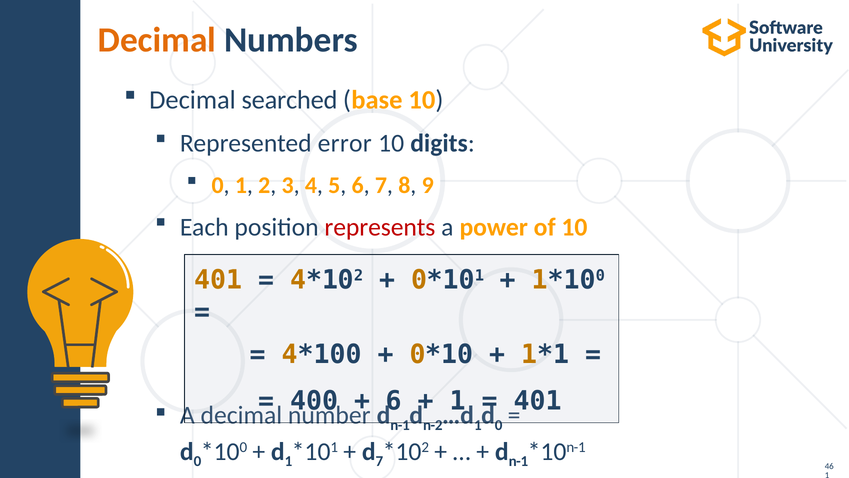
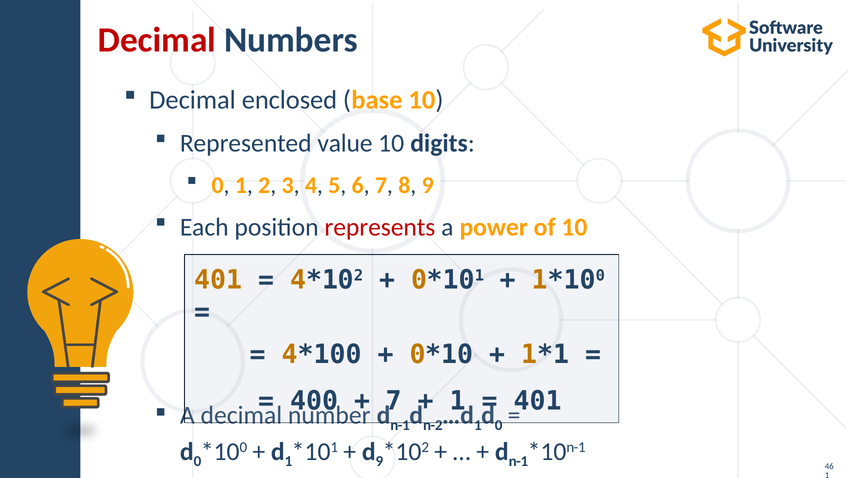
Decimal colour: orange -> red (157, 40)
searched: searched -> enclosed (289, 100)
error: error -> value (345, 143)
6: 6 -> 7 (394, 401)
7: 7 -> 9 (379, 461)
